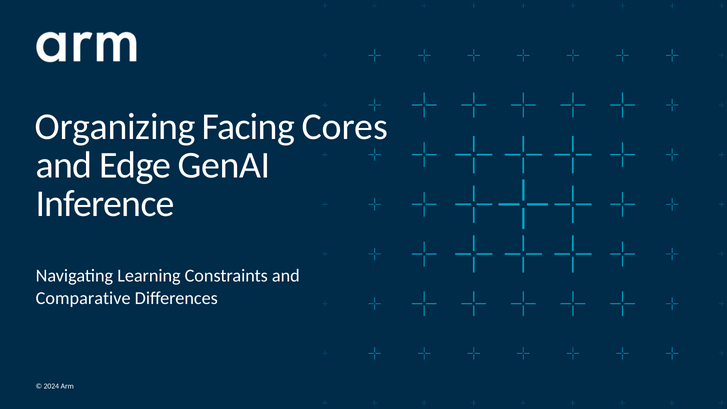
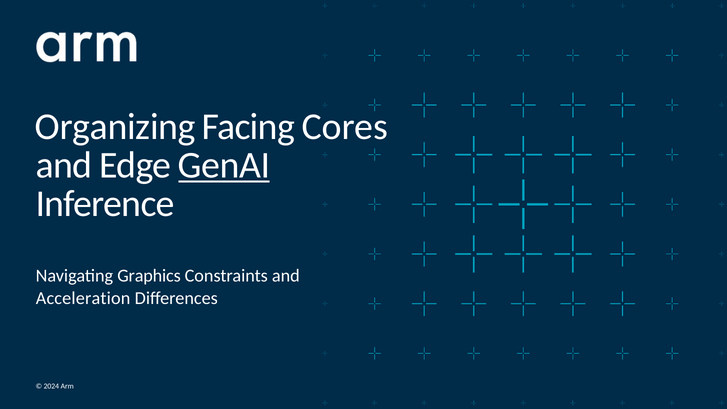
GenAI underline: none -> present (224, 165)
Learning: Learning -> Graphics (149, 276)
Comparative: Comparative -> Acceleration (83, 298)
